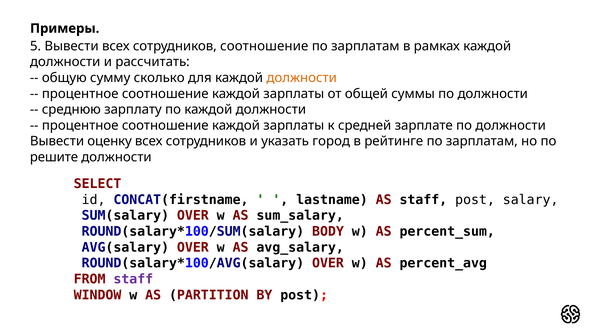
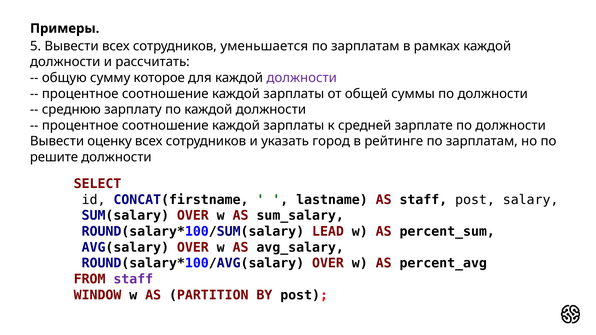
сотрудников соотношение: соотношение -> уменьшается (264, 46)
сколько: сколько -> которое (159, 78)
должности colour: orange -> purple (302, 78)
BODY: BODY -> LEAD (328, 232)
